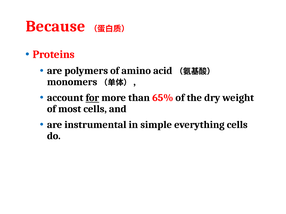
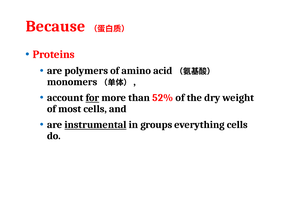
65%: 65% -> 52% (163, 98)
instrumental underline: none -> present (96, 125)
simple: simple -> groups (156, 125)
